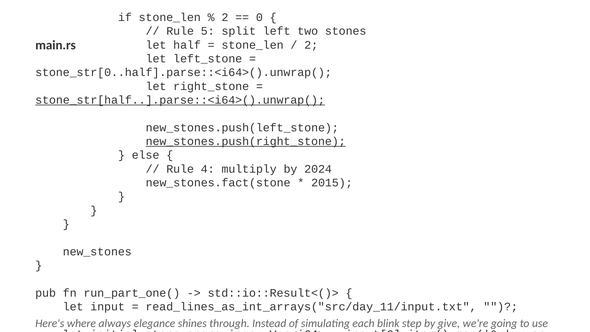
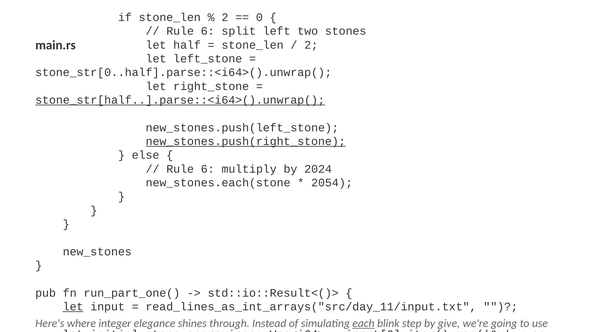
5: 5 -> 6 (208, 31)
4: 4 -> 6 (208, 169)
new_stones.fact(stone: new_stones.fact(stone -> new_stones.each(stone (218, 183)
2015: 2015 -> 2054 (332, 183)
let underline: none -> present (73, 307)
where always: always -> integer (115, 323)
each underline: none -> present (363, 323)
